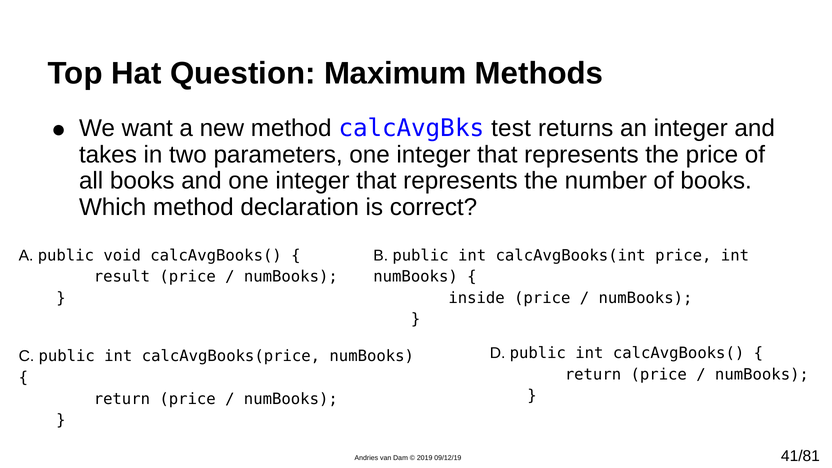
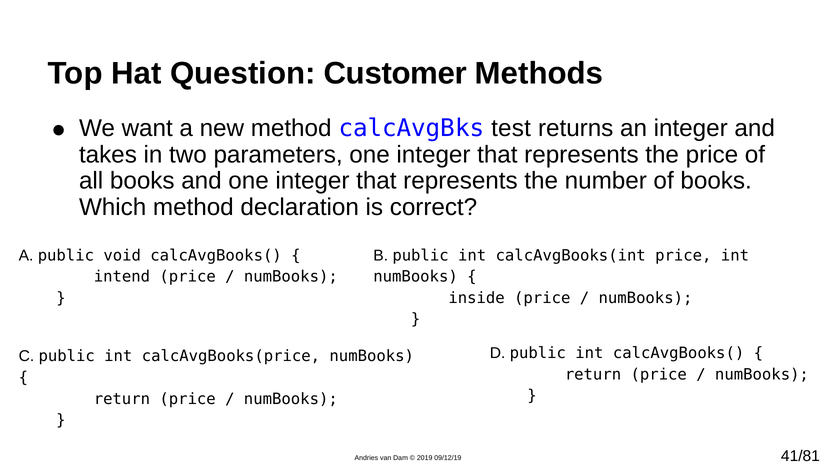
Maximum: Maximum -> Customer (395, 73)
result: result -> intend (122, 277)
